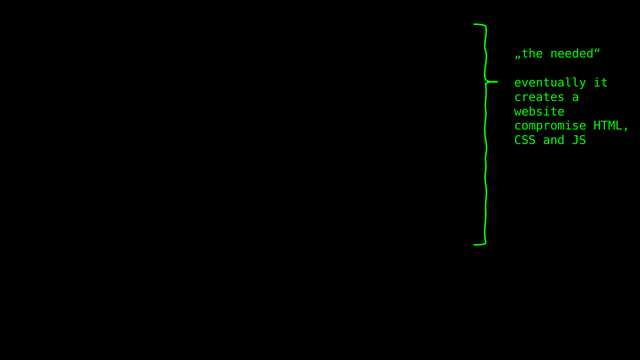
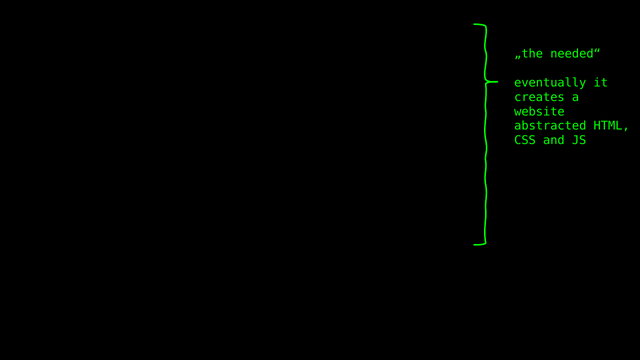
compromise: compromise -> abstracted (550, 126)
